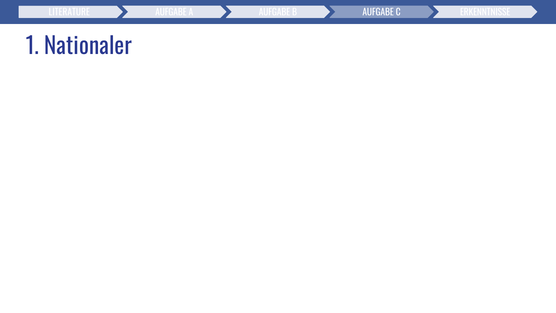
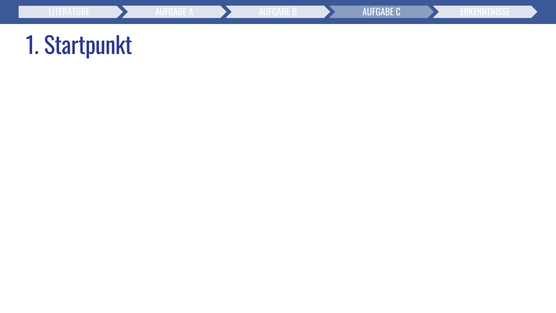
Nationaler: Nationaler -> Startpunkt (88, 46)
